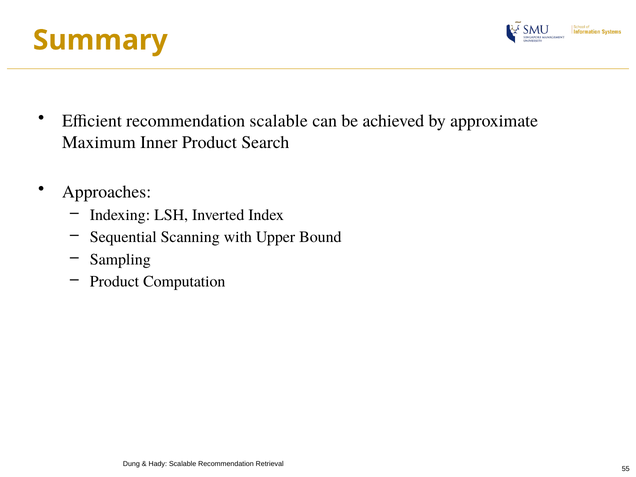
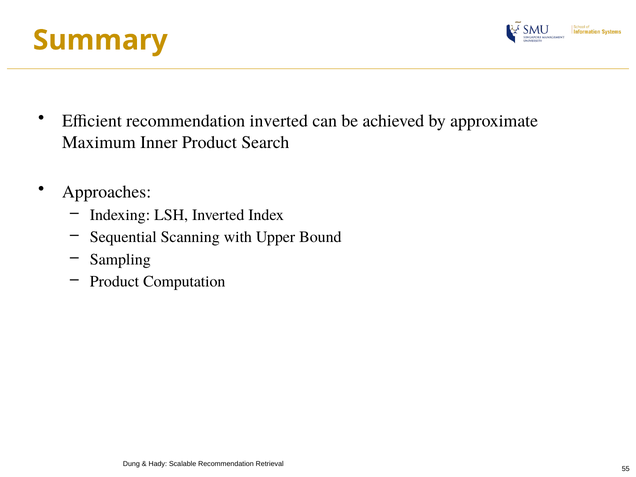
recommendation scalable: scalable -> inverted (279, 121)
